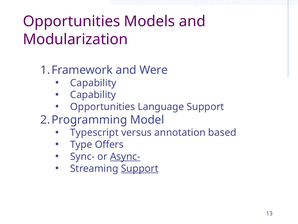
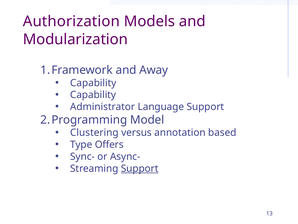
Opportunities: Opportunities -> Authorization (71, 21)
Were: Were -> Away (154, 70)
Opportunities: Opportunities -> Administrator (103, 107)
Typescript: Typescript -> Clustering (94, 132)
Async- underline: present -> none (125, 156)
